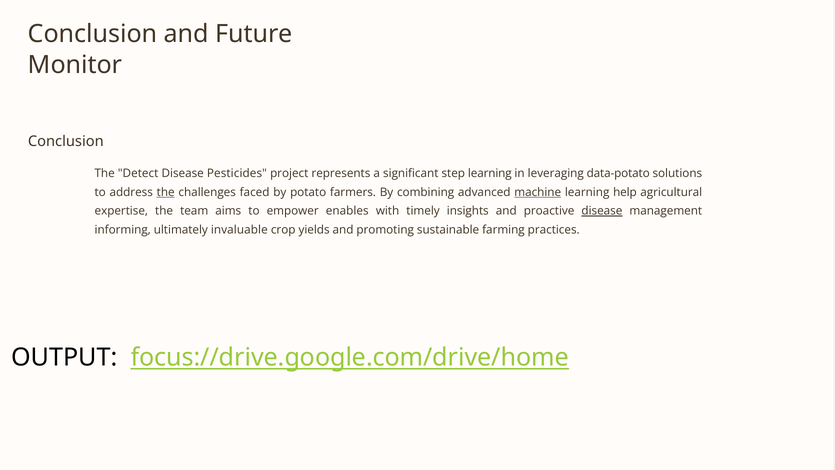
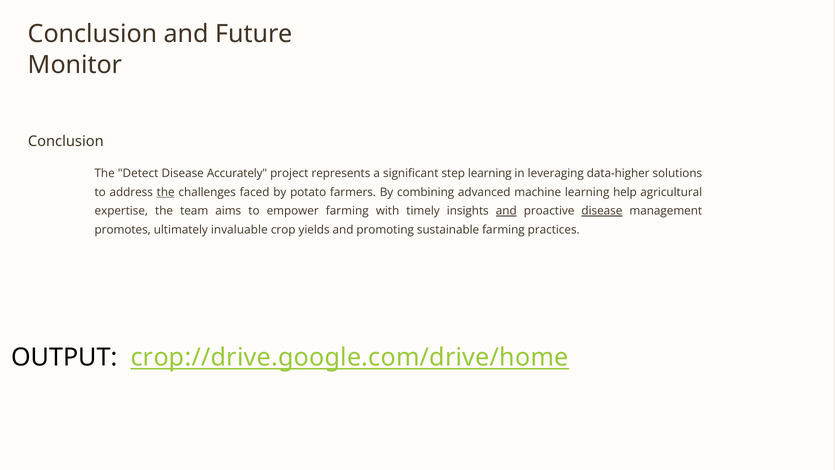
Pesticides: Pesticides -> Accurately (237, 173)
data-potato: data-potato -> data-higher (618, 173)
machine underline: present -> none (538, 192)
empower enables: enables -> farming (347, 211)
and underline: none -> present (506, 211)
informing: informing -> promotes (123, 230)
focus://drive.google.com/drive/home: focus://drive.google.com/drive/home -> crop://drive.google.com/drive/home (350, 357)
